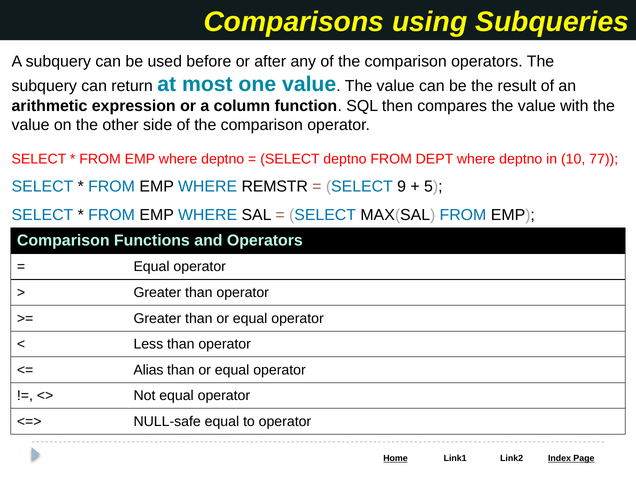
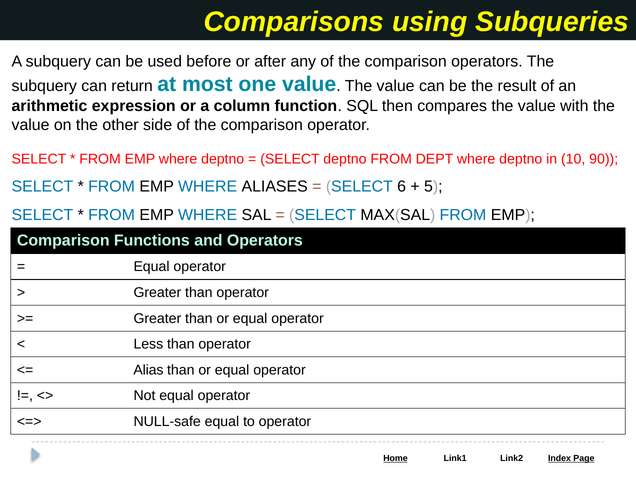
77: 77 -> 90 (604, 159)
REMSTR: REMSTR -> ALIASES (275, 187)
9: 9 -> 6 (402, 187)
